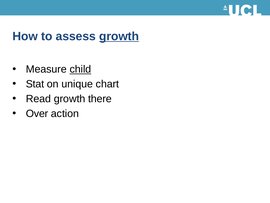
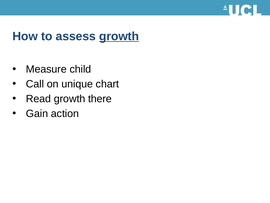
child underline: present -> none (80, 69)
Stat: Stat -> Call (35, 84)
Over: Over -> Gain (37, 113)
